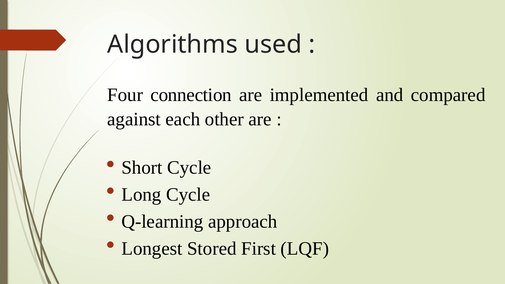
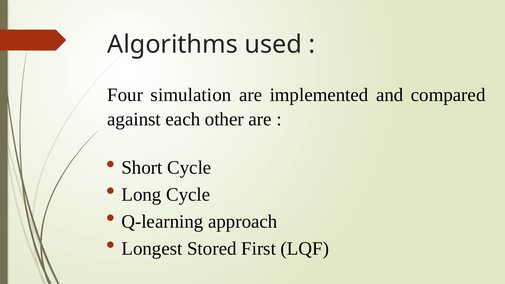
connection: connection -> simulation (191, 95)
